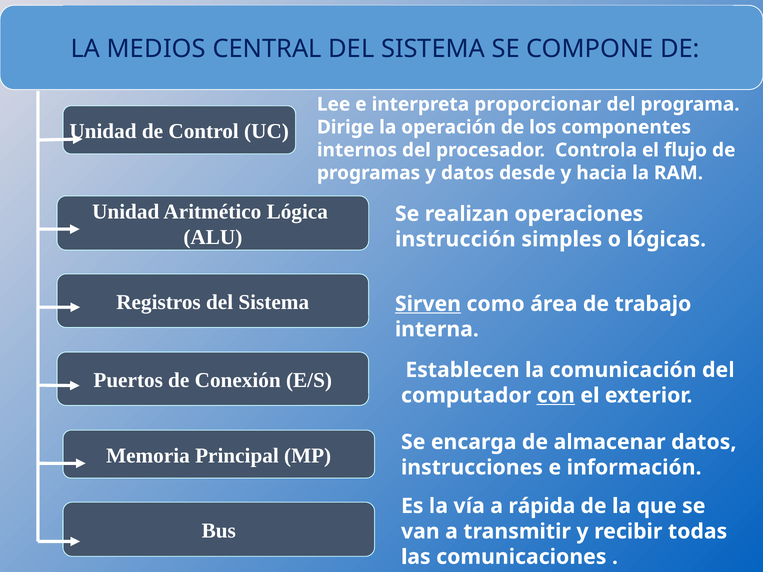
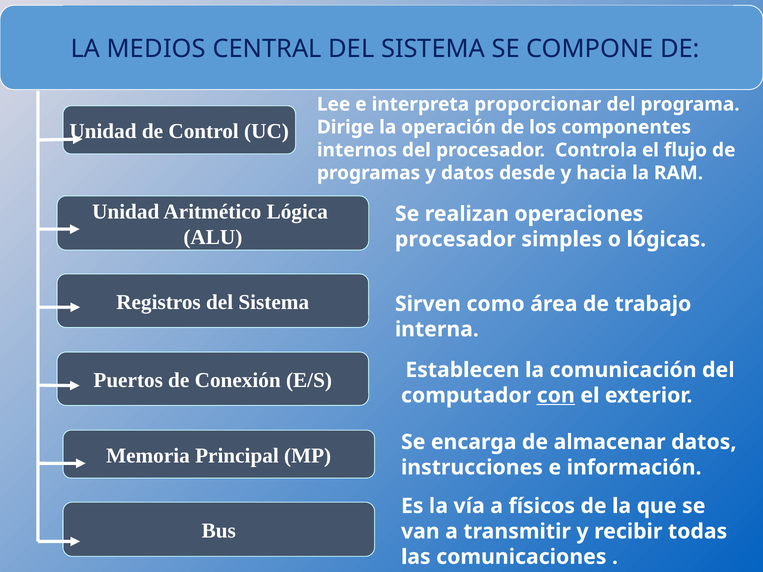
instrucción: instrucción -> procesador (455, 239)
Sirven underline: present -> none (428, 304)
rápida: rápida -> físicos (542, 506)
